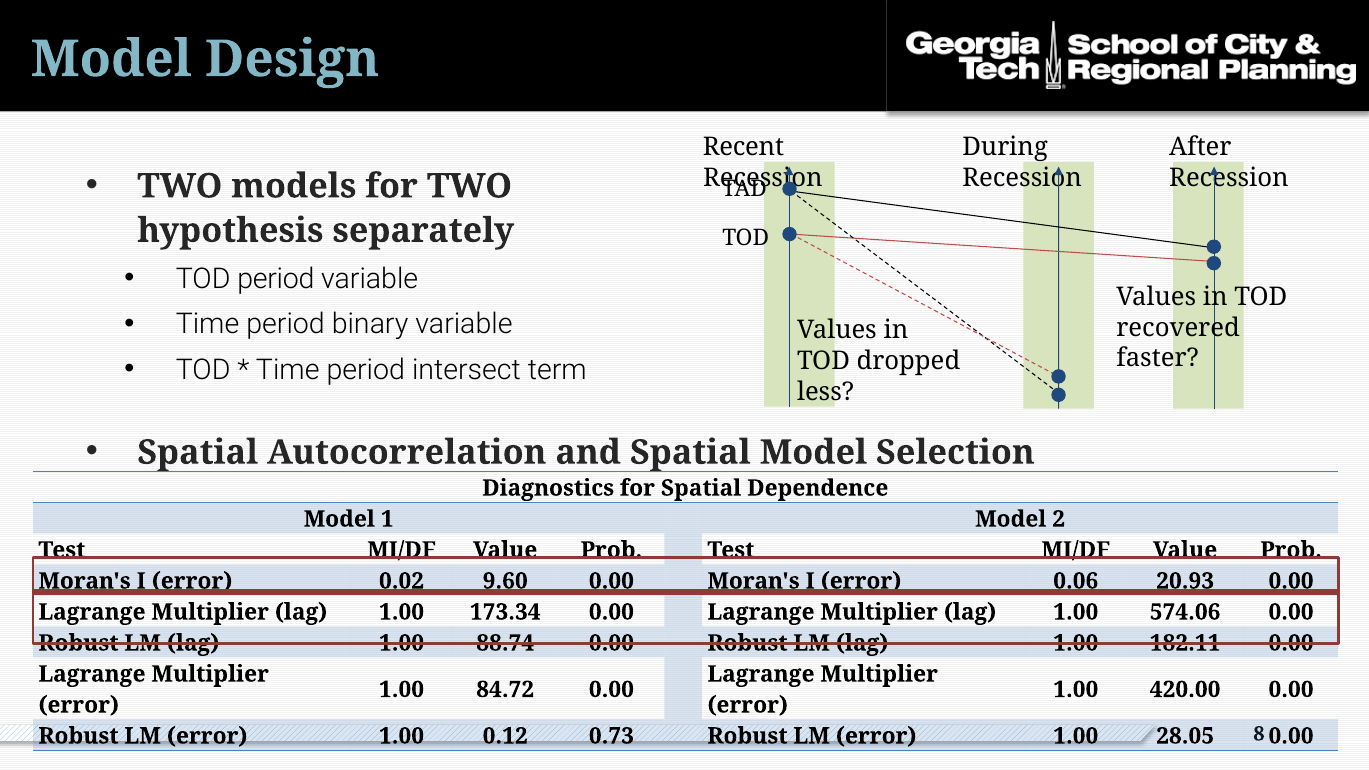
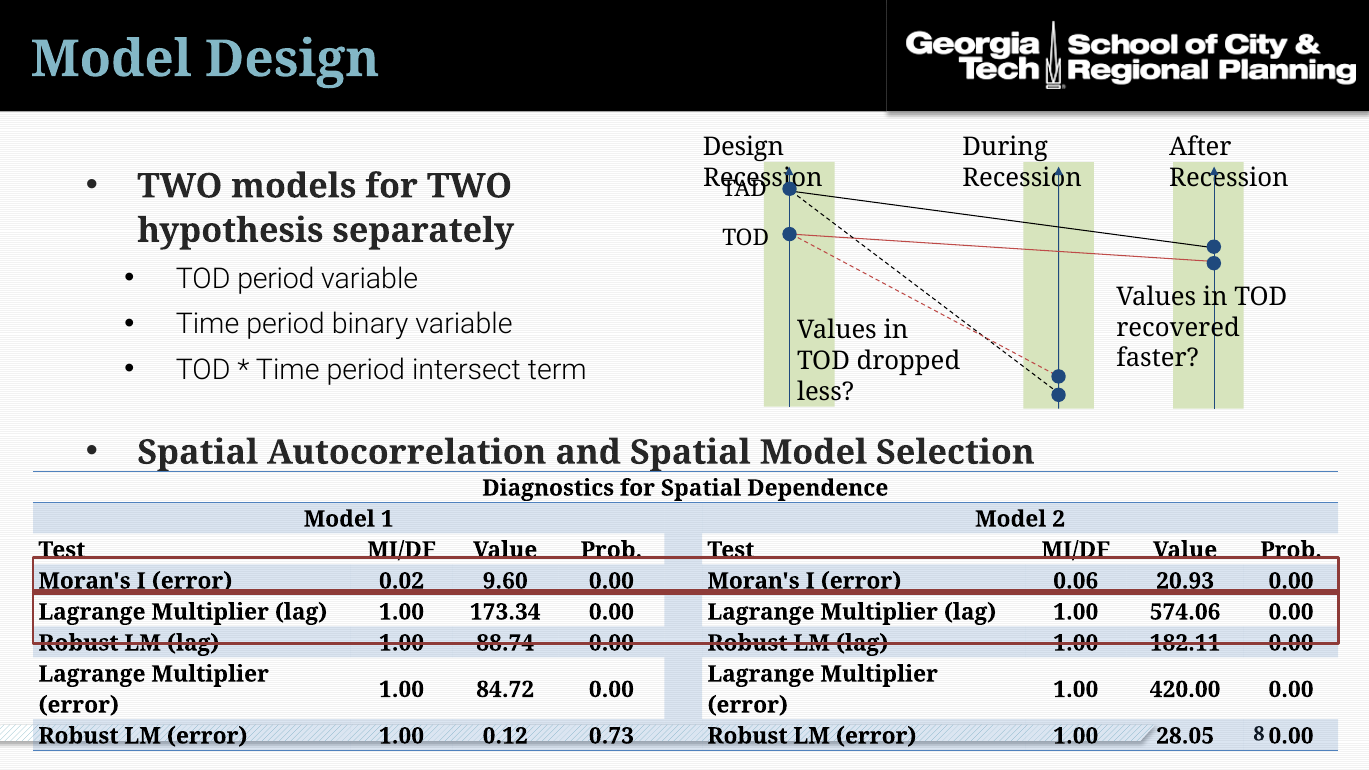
Recent: Recent -> Design (743, 147)
